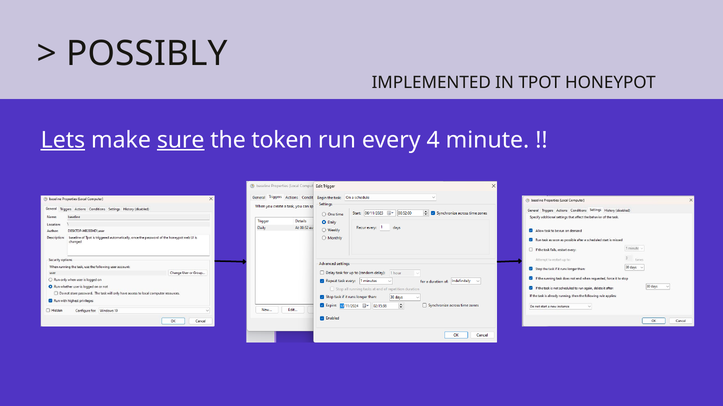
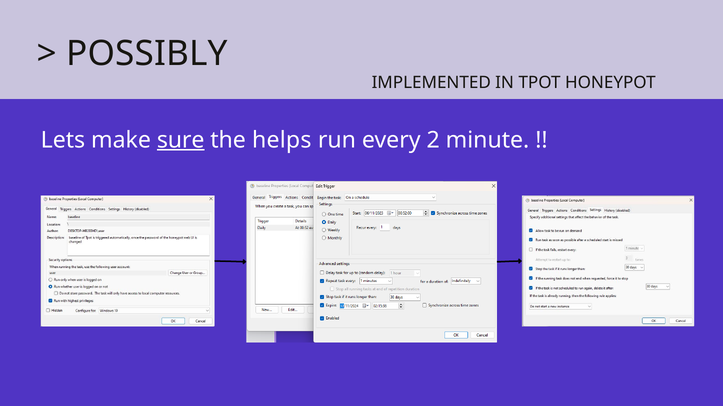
Lets underline: present -> none (63, 140)
token: token -> helps (282, 140)
4: 4 -> 2 (433, 140)
